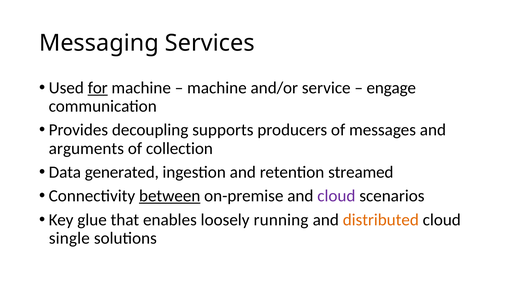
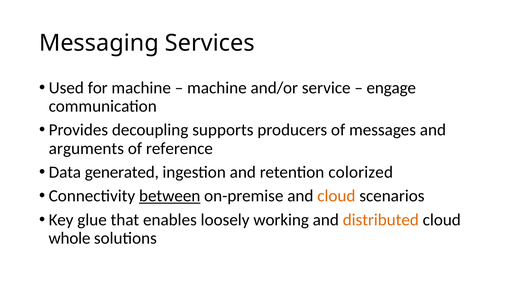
for underline: present -> none (98, 88)
collection: collection -> reference (179, 149)
streamed: streamed -> colorized (361, 172)
cloud colour: purple -> orange (336, 196)
running: running -> working (281, 220)
single: single -> whole (69, 239)
